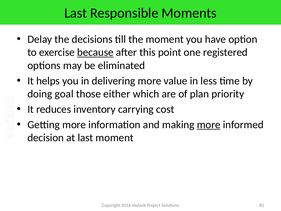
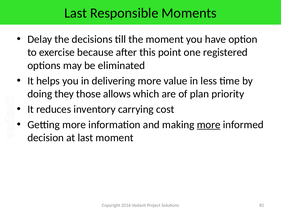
because underline: present -> none (95, 52)
goal: goal -> they (64, 94)
either: either -> allows (117, 94)
